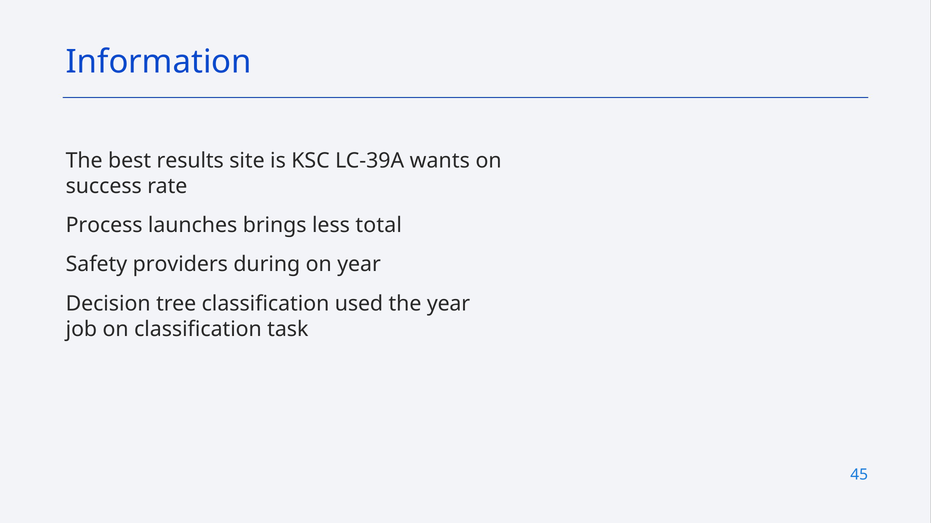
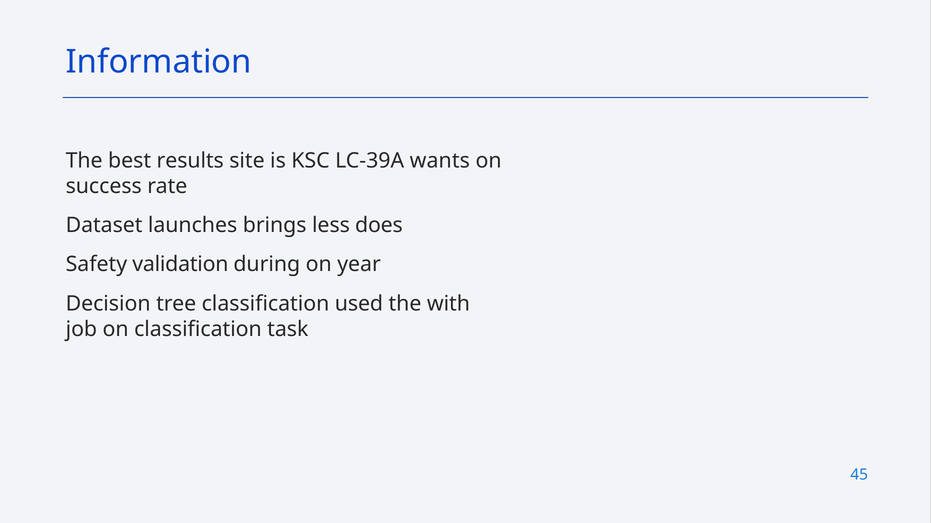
Process: Process -> Dataset (104, 226)
total: total -> does (379, 226)
providers: providers -> validation (180, 265)
the year: year -> with (448, 304)
